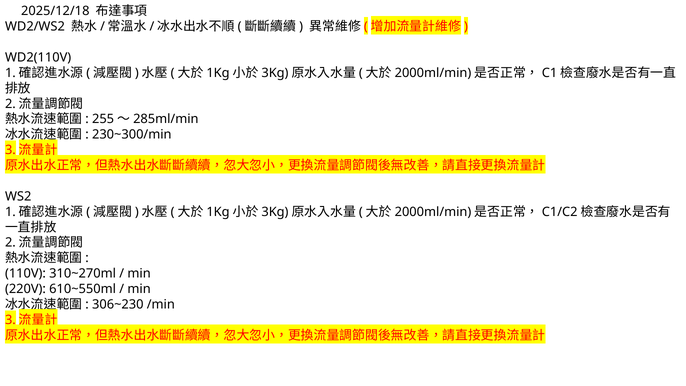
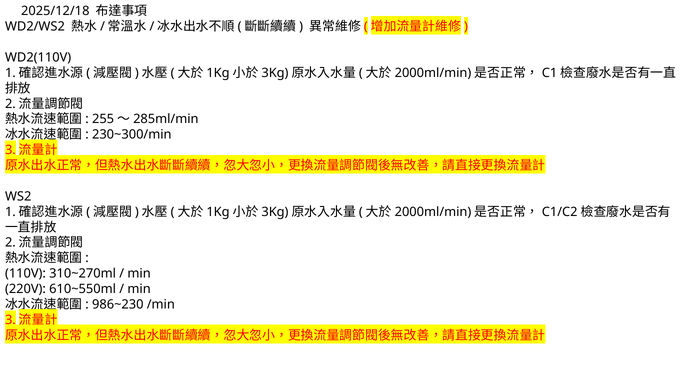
306~230: 306~230 -> 986~230 (118, 304)
